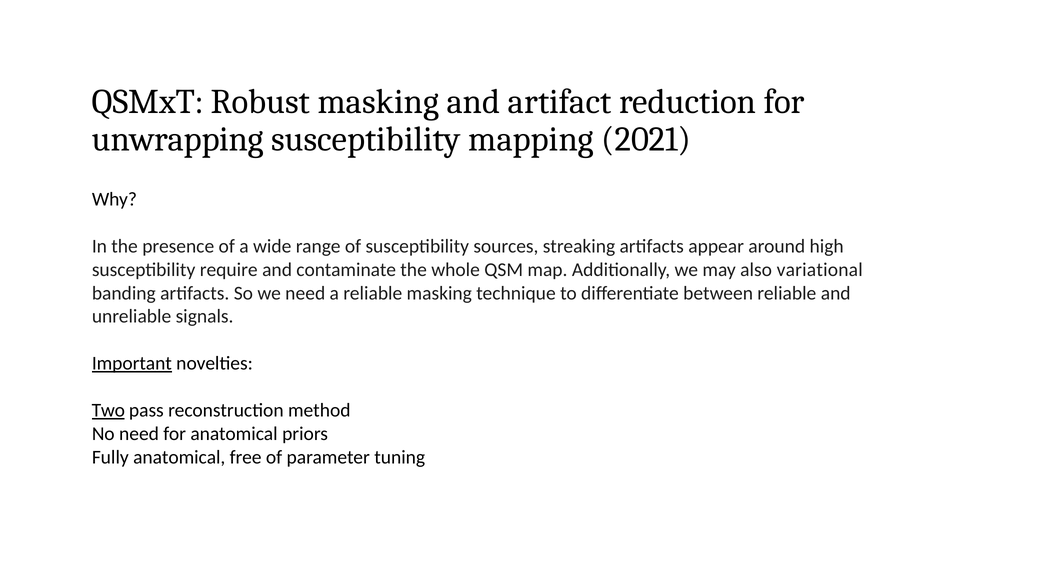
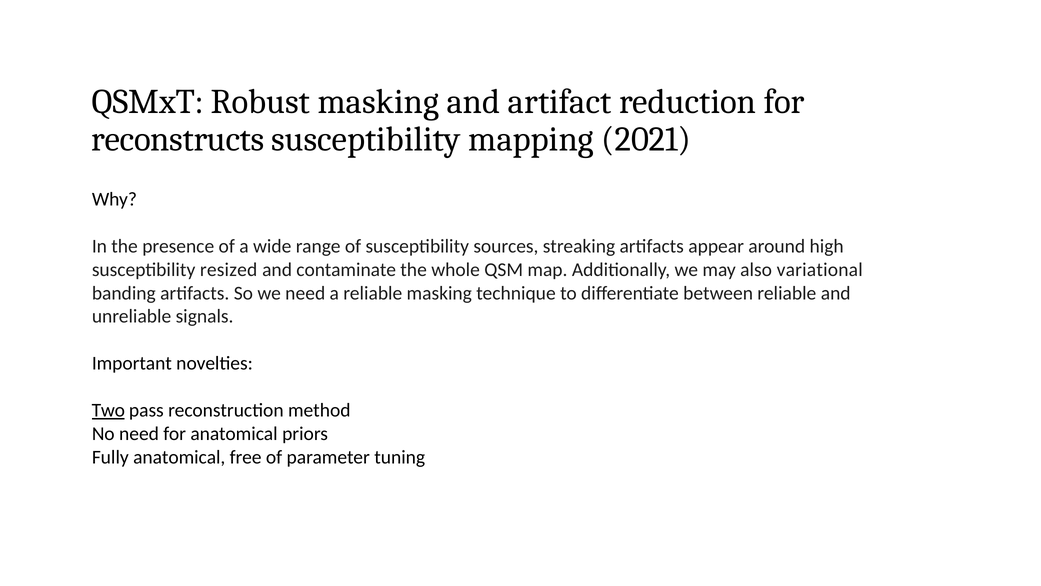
unwrapping: unwrapping -> reconstructs (178, 139)
require: require -> resized (229, 269)
Important underline: present -> none (132, 363)
